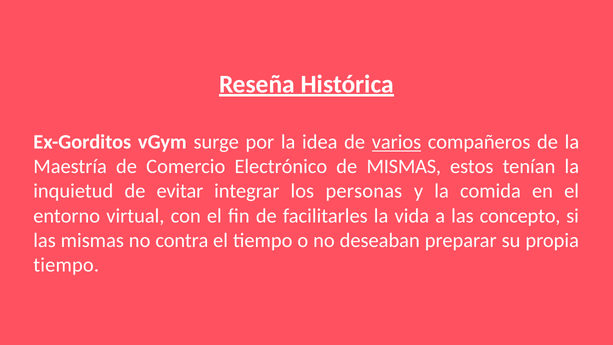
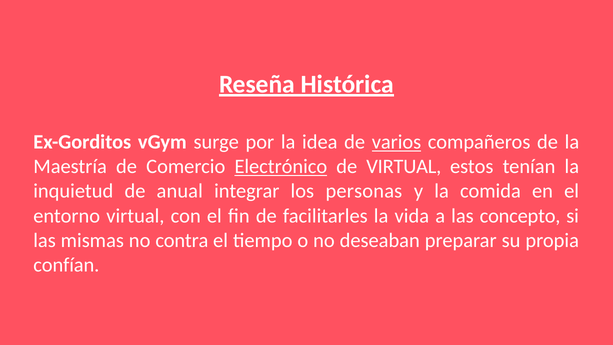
Electrónico underline: none -> present (281, 167)
de MISMAS: MISMAS -> VIRTUAL (404, 167)
evitar: evitar -> anual (180, 191)
tiempo: tiempo -> confían (66, 265)
